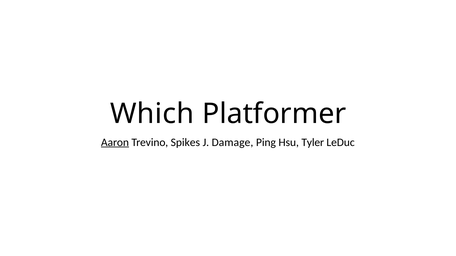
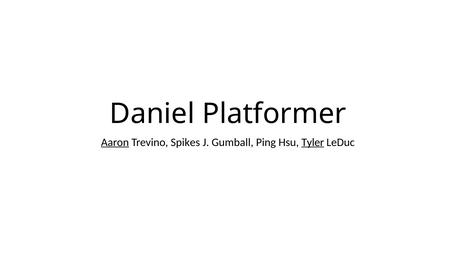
Which: Which -> Daniel (152, 114)
Damage: Damage -> Gumball (233, 143)
Tyler underline: none -> present (313, 143)
